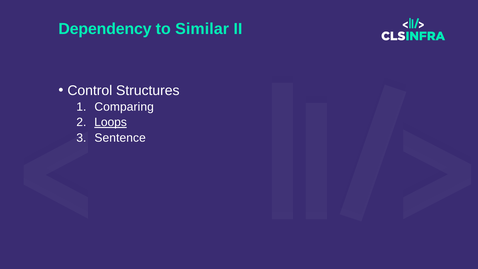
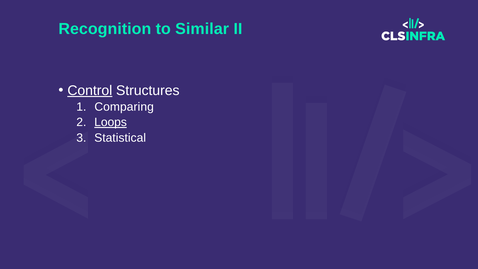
Dependency: Dependency -> Recognition (105, 29)
Control underline: none -> present (90, 90)
Sentence: Sentence -> Statistical (120, 138)
